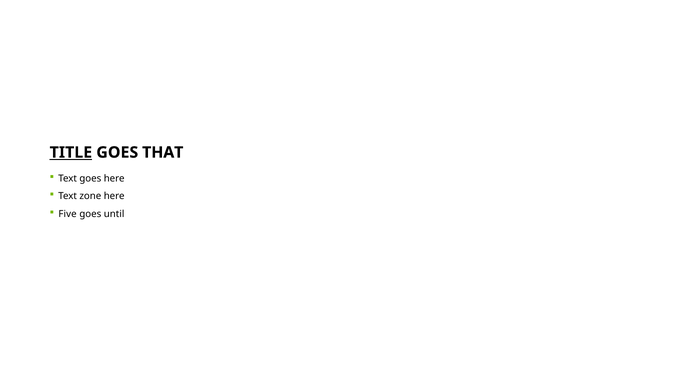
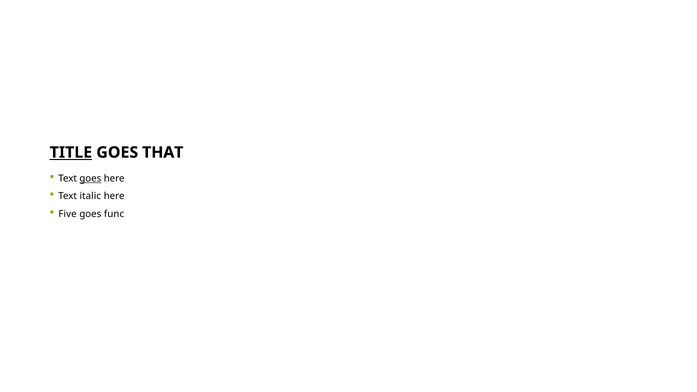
goes underline: none -> present (90, 179)
zone: zone -> italic (90, 196)
until: until -> func (114, 214)
